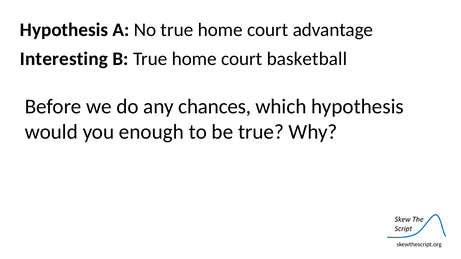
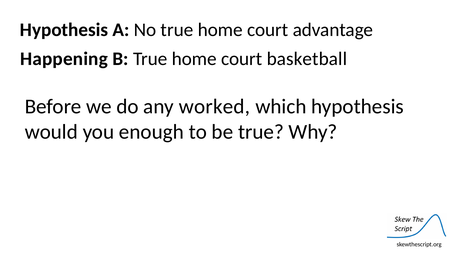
Interesting: Interesting -> Happening (64, 59)
chances: chances -> worked (214, 107)
